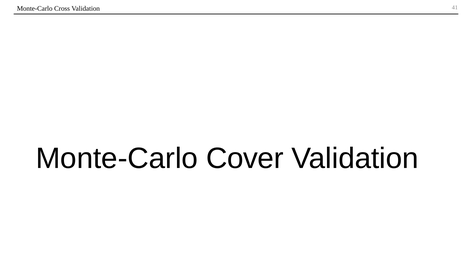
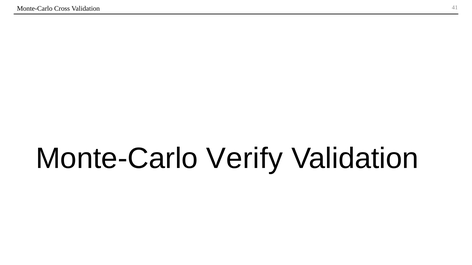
Cover: Cover -> Verify (245, 159)
